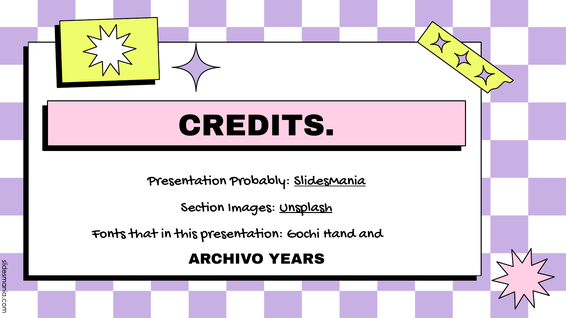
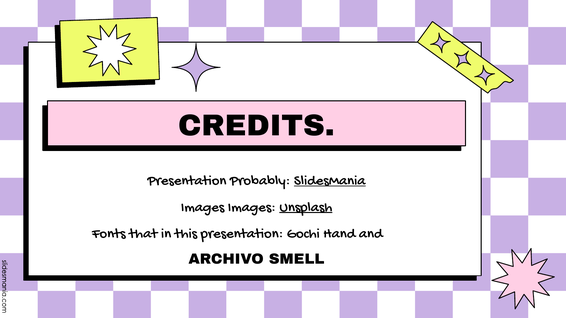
Section: Section -> Images (203, 206)
YEARS: YEARS -> SMELL (297, 259)
